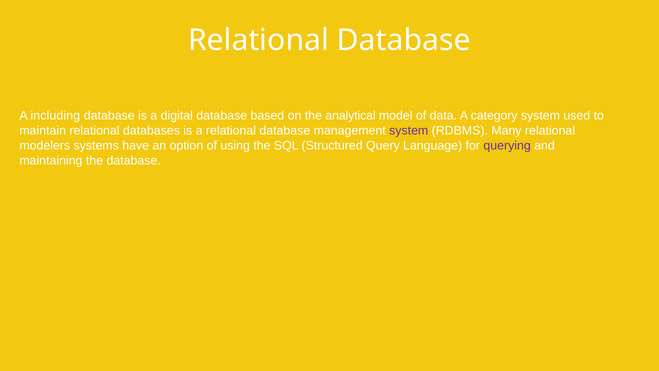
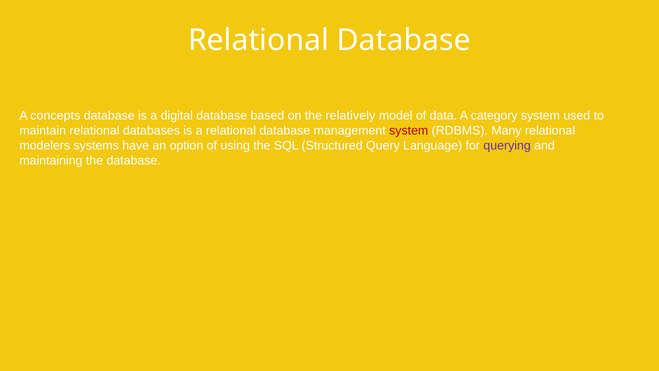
including: including -> concepts (55, 116)
analytical: analytical -> relatively (350, 116)
system colour: purple -> red (409, 131)
